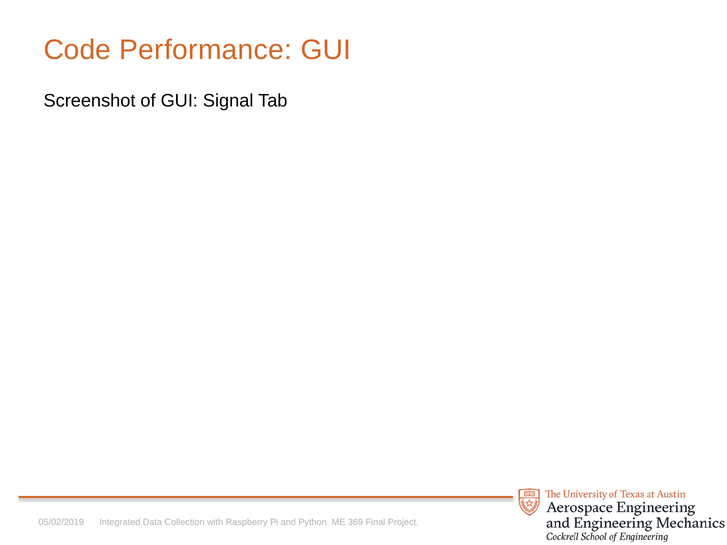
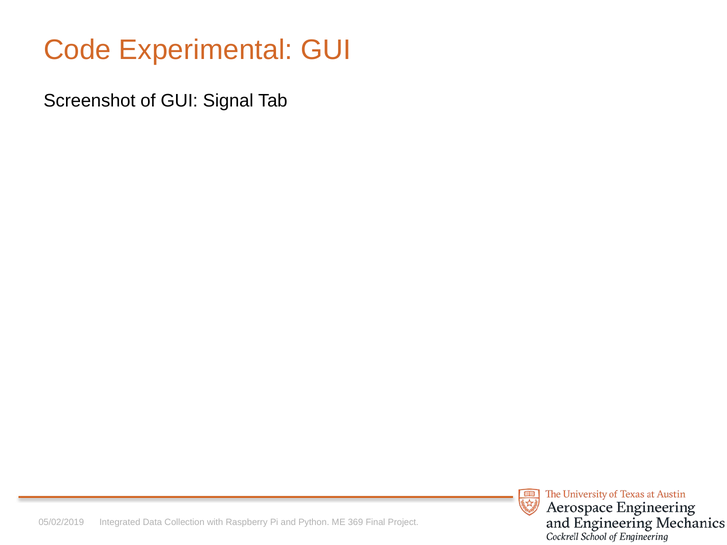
Performance: Performance -> Experimental (206, 50)
